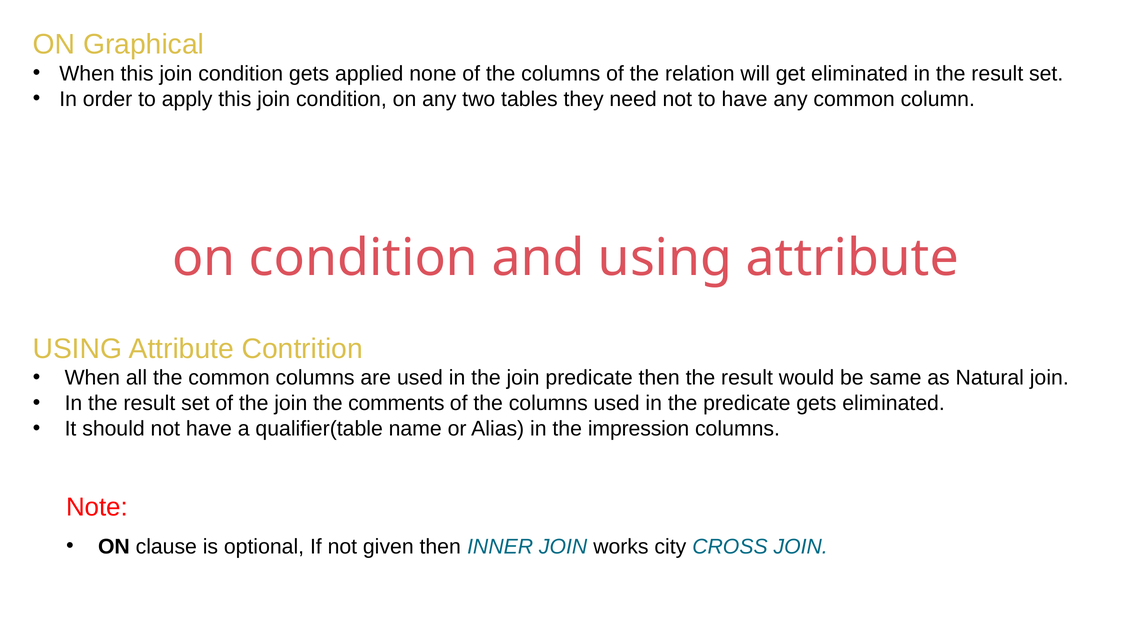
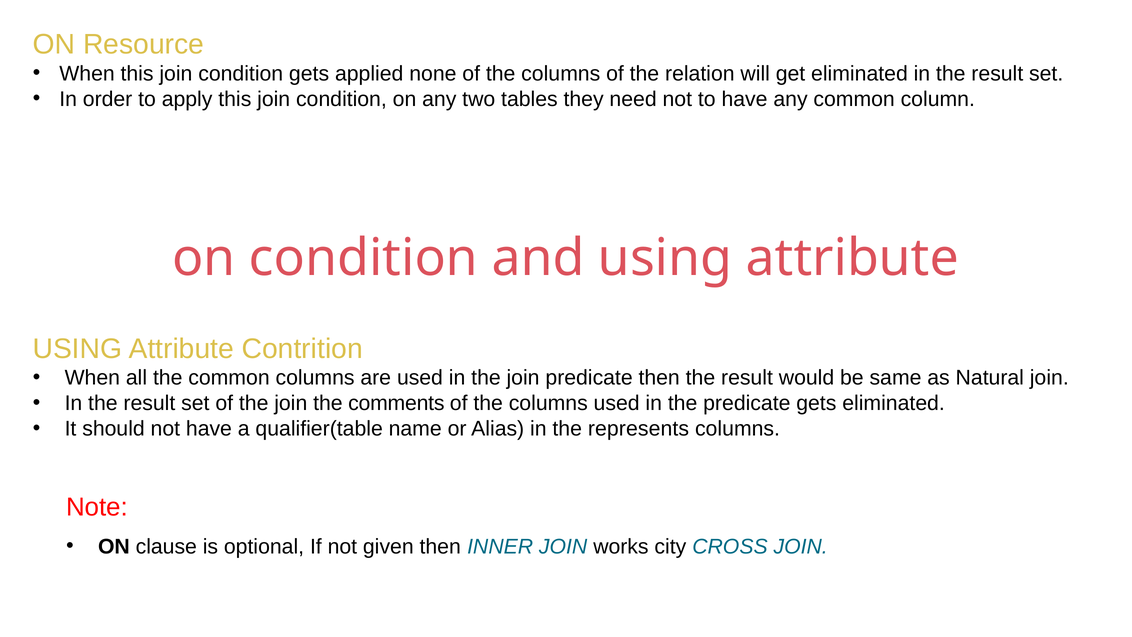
Graphical: Graphical -> Resource (144, 44)
impression: impression -> represents (638, 429)
